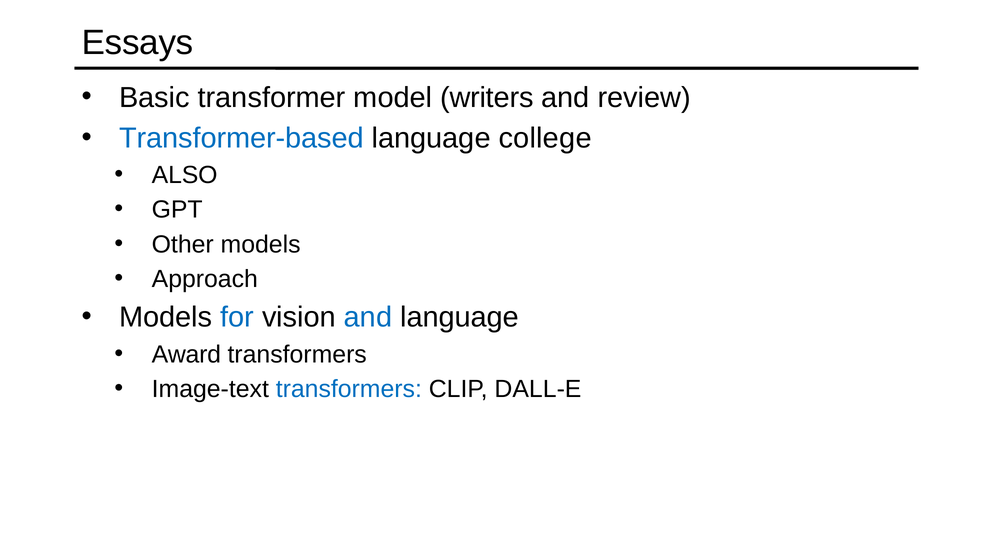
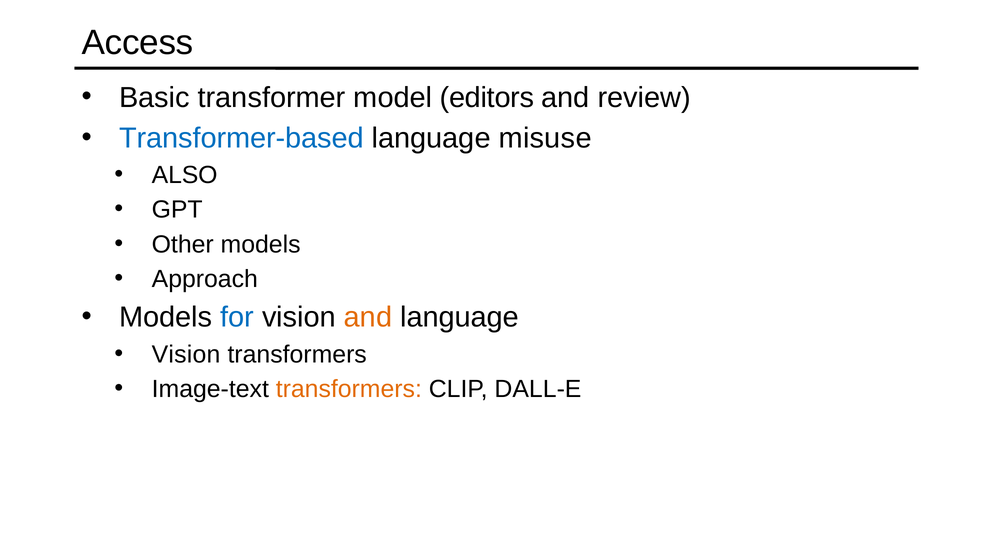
Essays: Essays -> Access (138, 43)
writers: writers -> editors (487, 98)
college: college -> misuse (545, 138)
and colour: blue -> orange (368, 318)
Award: Award -> Vision (186, 355)
transformers colour: blue -> orange (349, 389)
